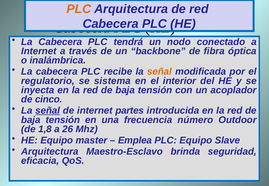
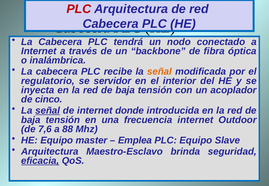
PLC colour: orange -> red (79, 9)
sistema: sistema -> servidor (112, 81)
partes: partes -> donde (130, 111)
frecuencia número: número -> internet (195, 120)
1,8: 1,8 -> 7,6 (45, 129)
26: 26 -> 88 (68, 129)
eficacia underline: none -> present (40, 161)
